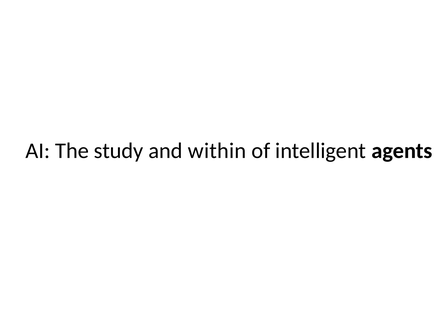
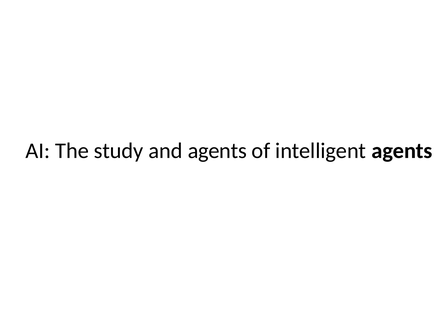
and within: within -> agents (217, 151)
